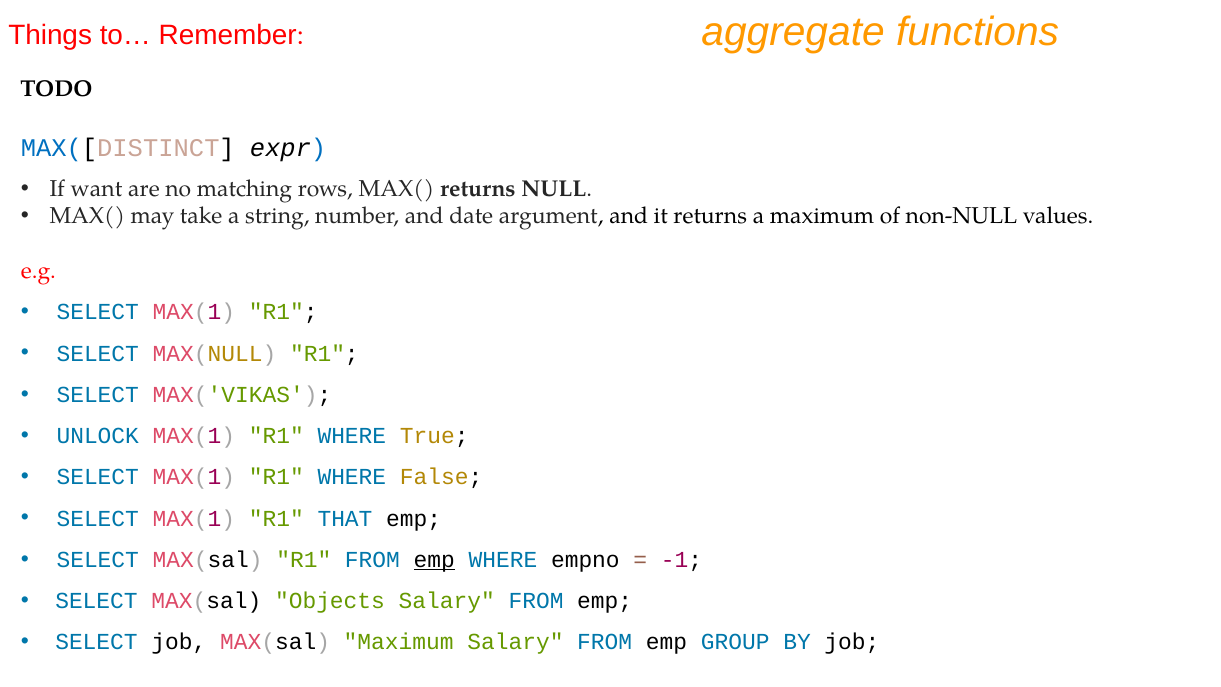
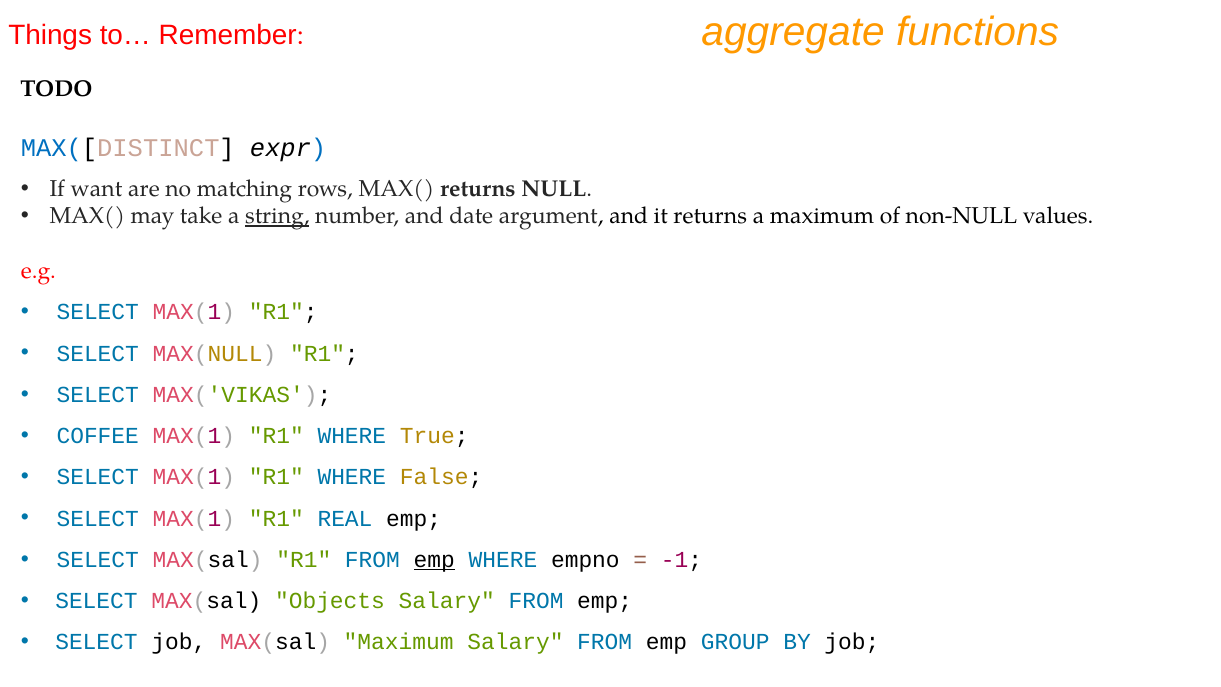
string underline: none -> present (277, 216)
UNLOCK: UNLOCK -> COFFEE (98, 436)
THAT: THAT -> REAL (345, 518)
